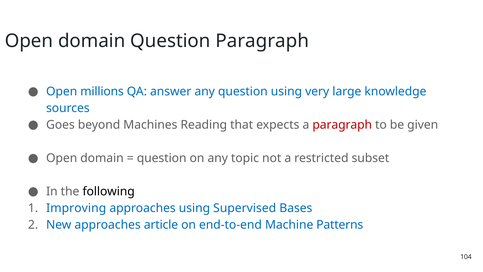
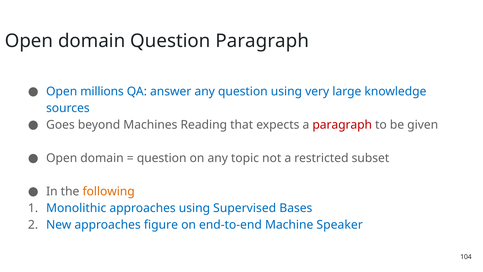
following colour: black -> orange (109, 191)
Improving: Improving -> Monolithic (76, 208)
article: article -> figure (161, 225)
Patterns: Patterns -> Speaker (340, 225)
